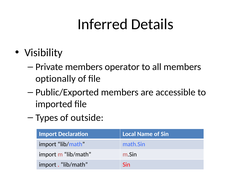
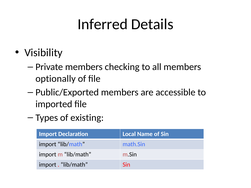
operator: operator -> checking (122, 67)
outside: outside -> existing (87, 118)
